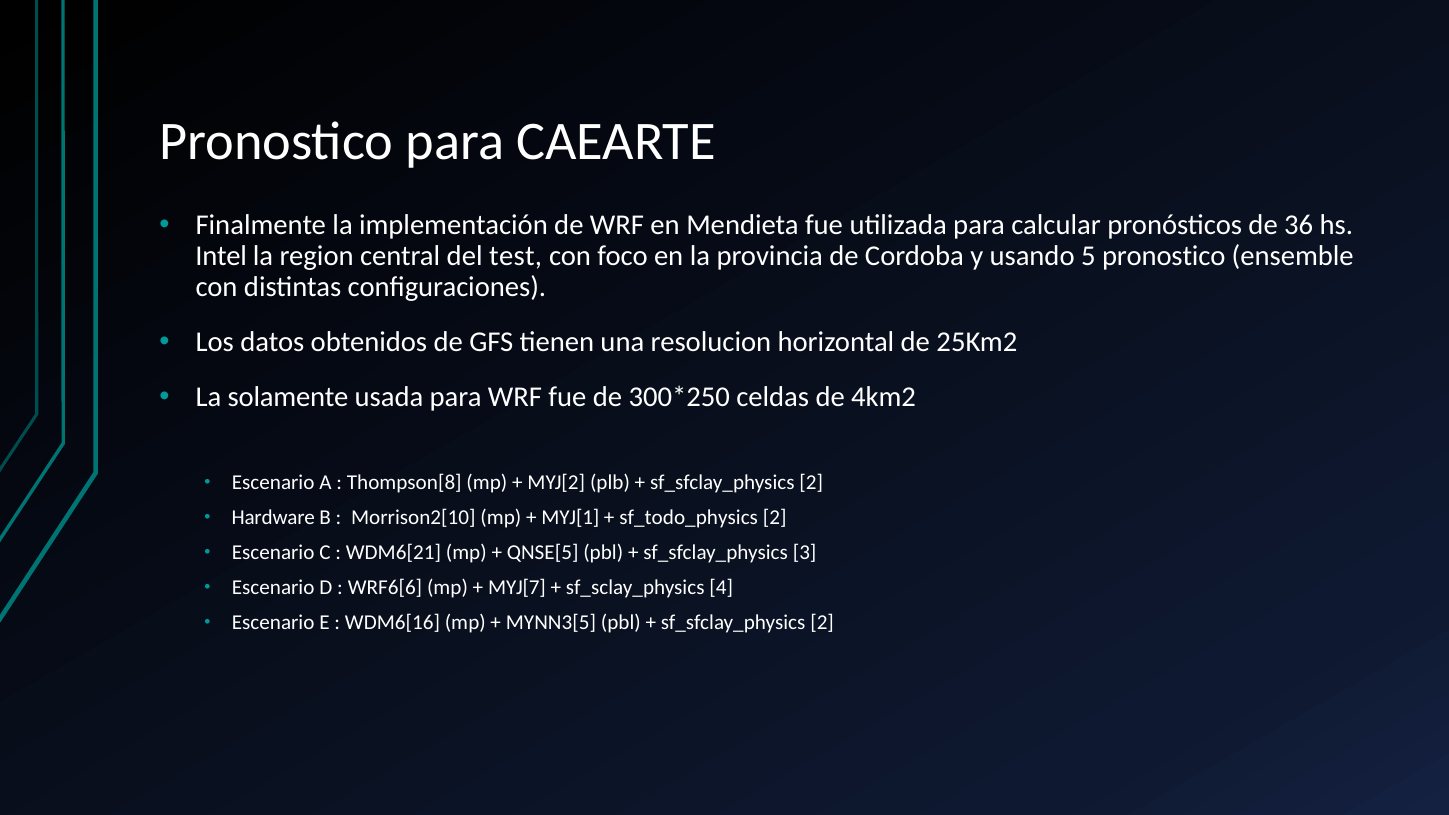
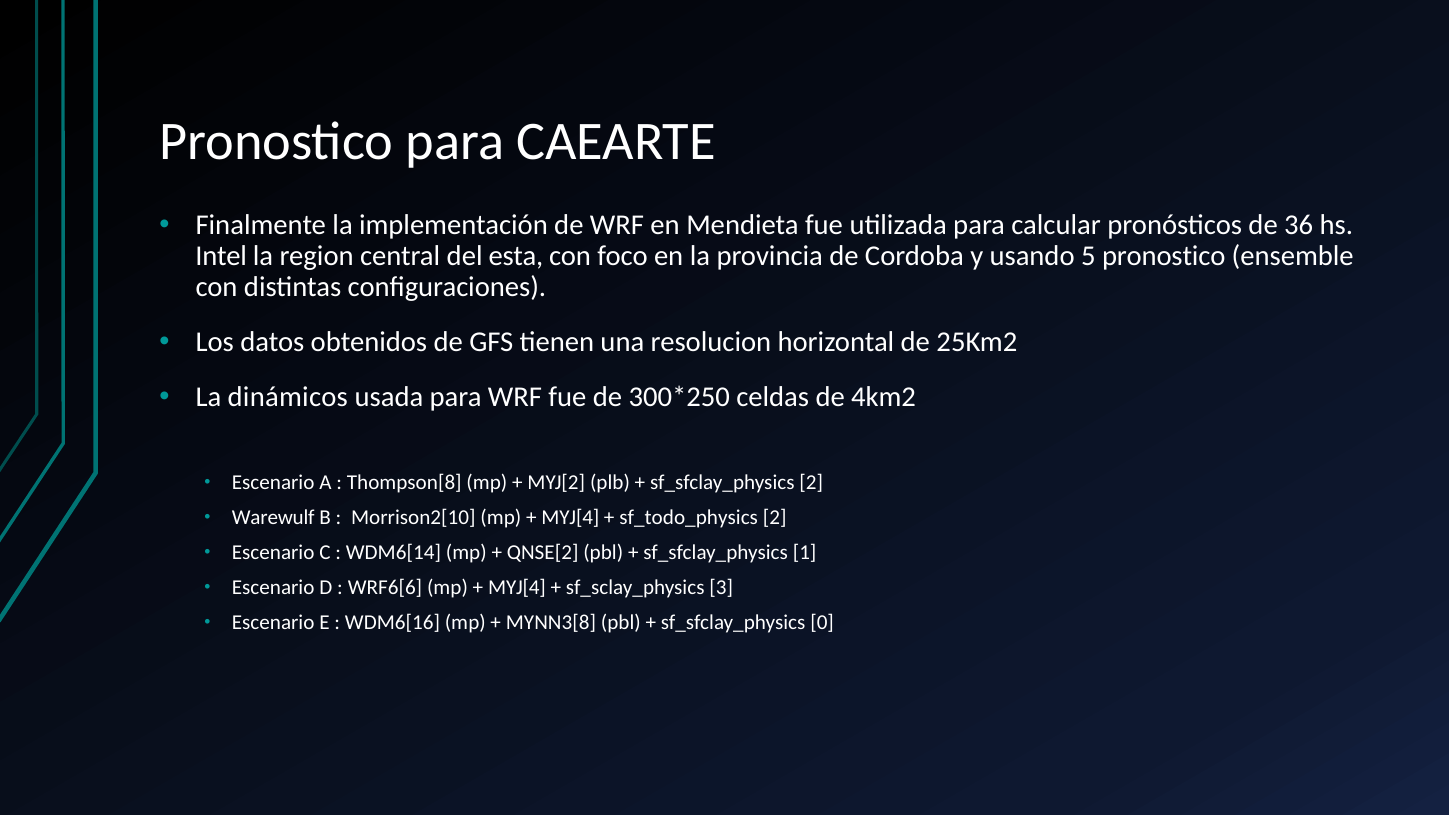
test: test -> esta (516, 256)
solamente: solamente -> dinámicos (288, 397)
Hardware: Hardware -> Warewulf (273, 518)
MYJ[1: MYJ[1 -> MYJ[4 (570, 518)
WDM6[21: WDM6[21 -> WDM6[14 (393, 553)
QNSE[5: QNSE[5 -> QNSE[2 (543, 553)
3: 3 -> 1 (805, 553)
MYJ[7: MYJ[7 -> MYJ[4 (517, 588)
4: 4 -> 3 (721, 588)
MYNN3[5: MYNN3[5 -> MYNN3[8 (551, 623)
2: 2 -> 0 (822, 623)
